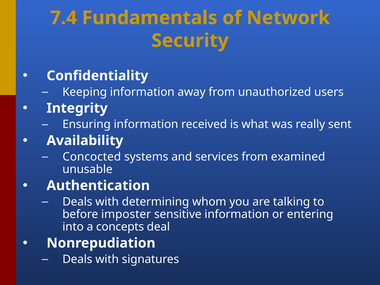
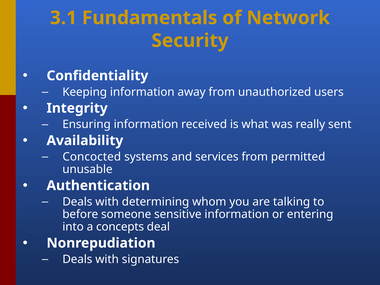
7.4: 7.4 -> 3.1 (63, 18)
examined: examined -> permitted (298, 157)
imposter: imposter -> someone (126, 214)
